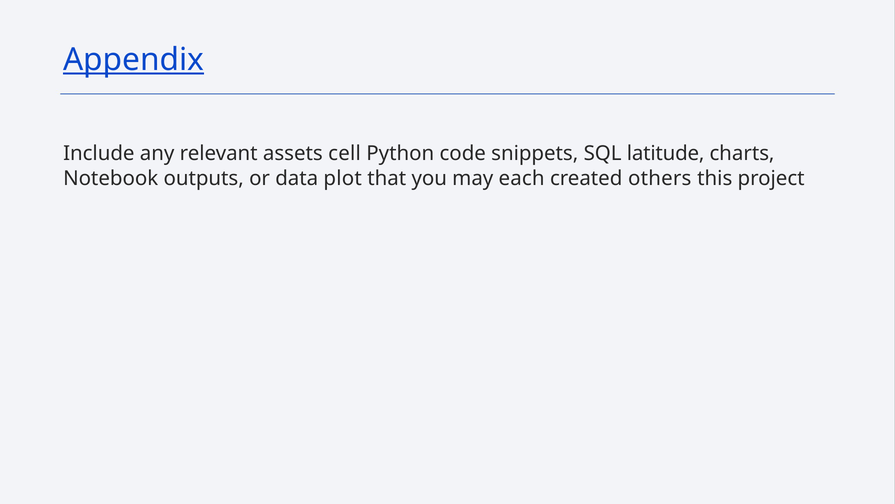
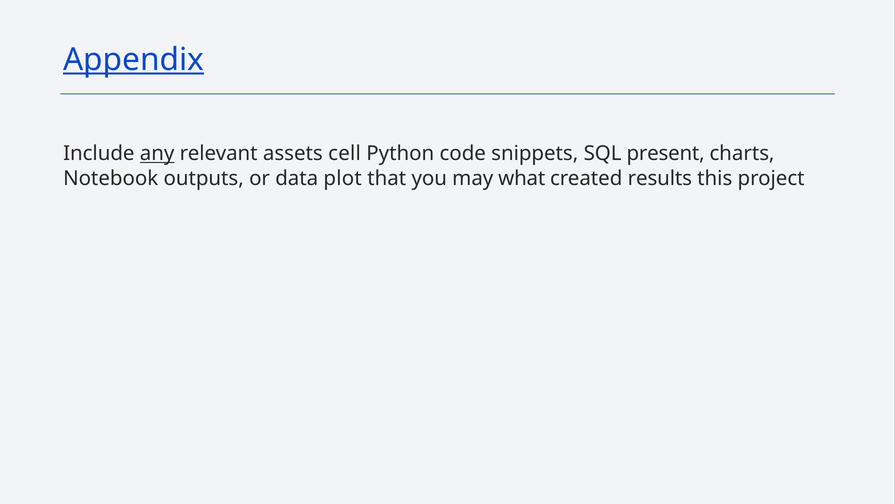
any underline: none -> present (157, 154)
latitude: latitude -> present (666, 154)
each: each -> what (522, 178)
others: others -> results (660, 178)
